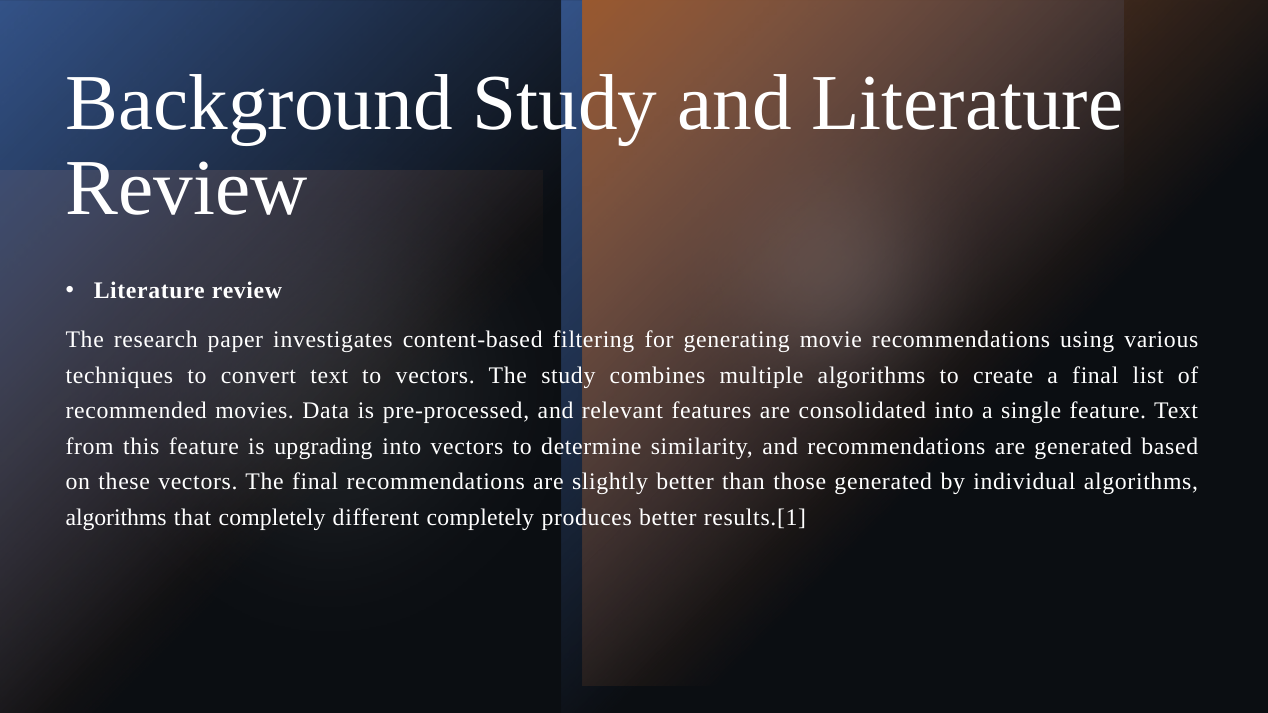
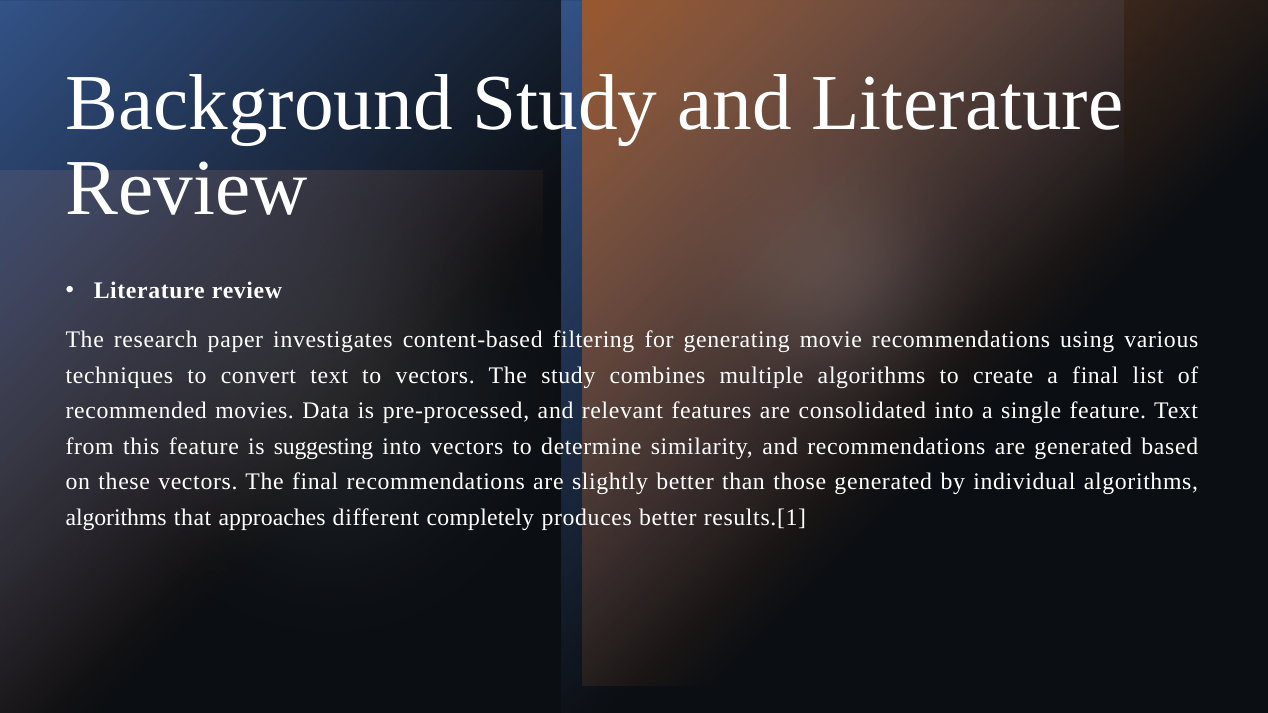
upgrading: upgrading -> suggesting (324, 447)
that completely: completely -> approaches (272, 518)
